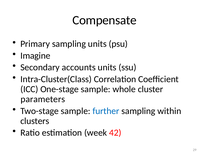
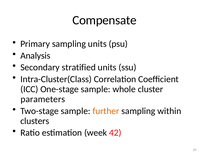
Imagine: Imagine -> Analysis (35, 56)
accounts: accounts -> stratified (79, 67)
further colour: blue -> orange (106, 111)
